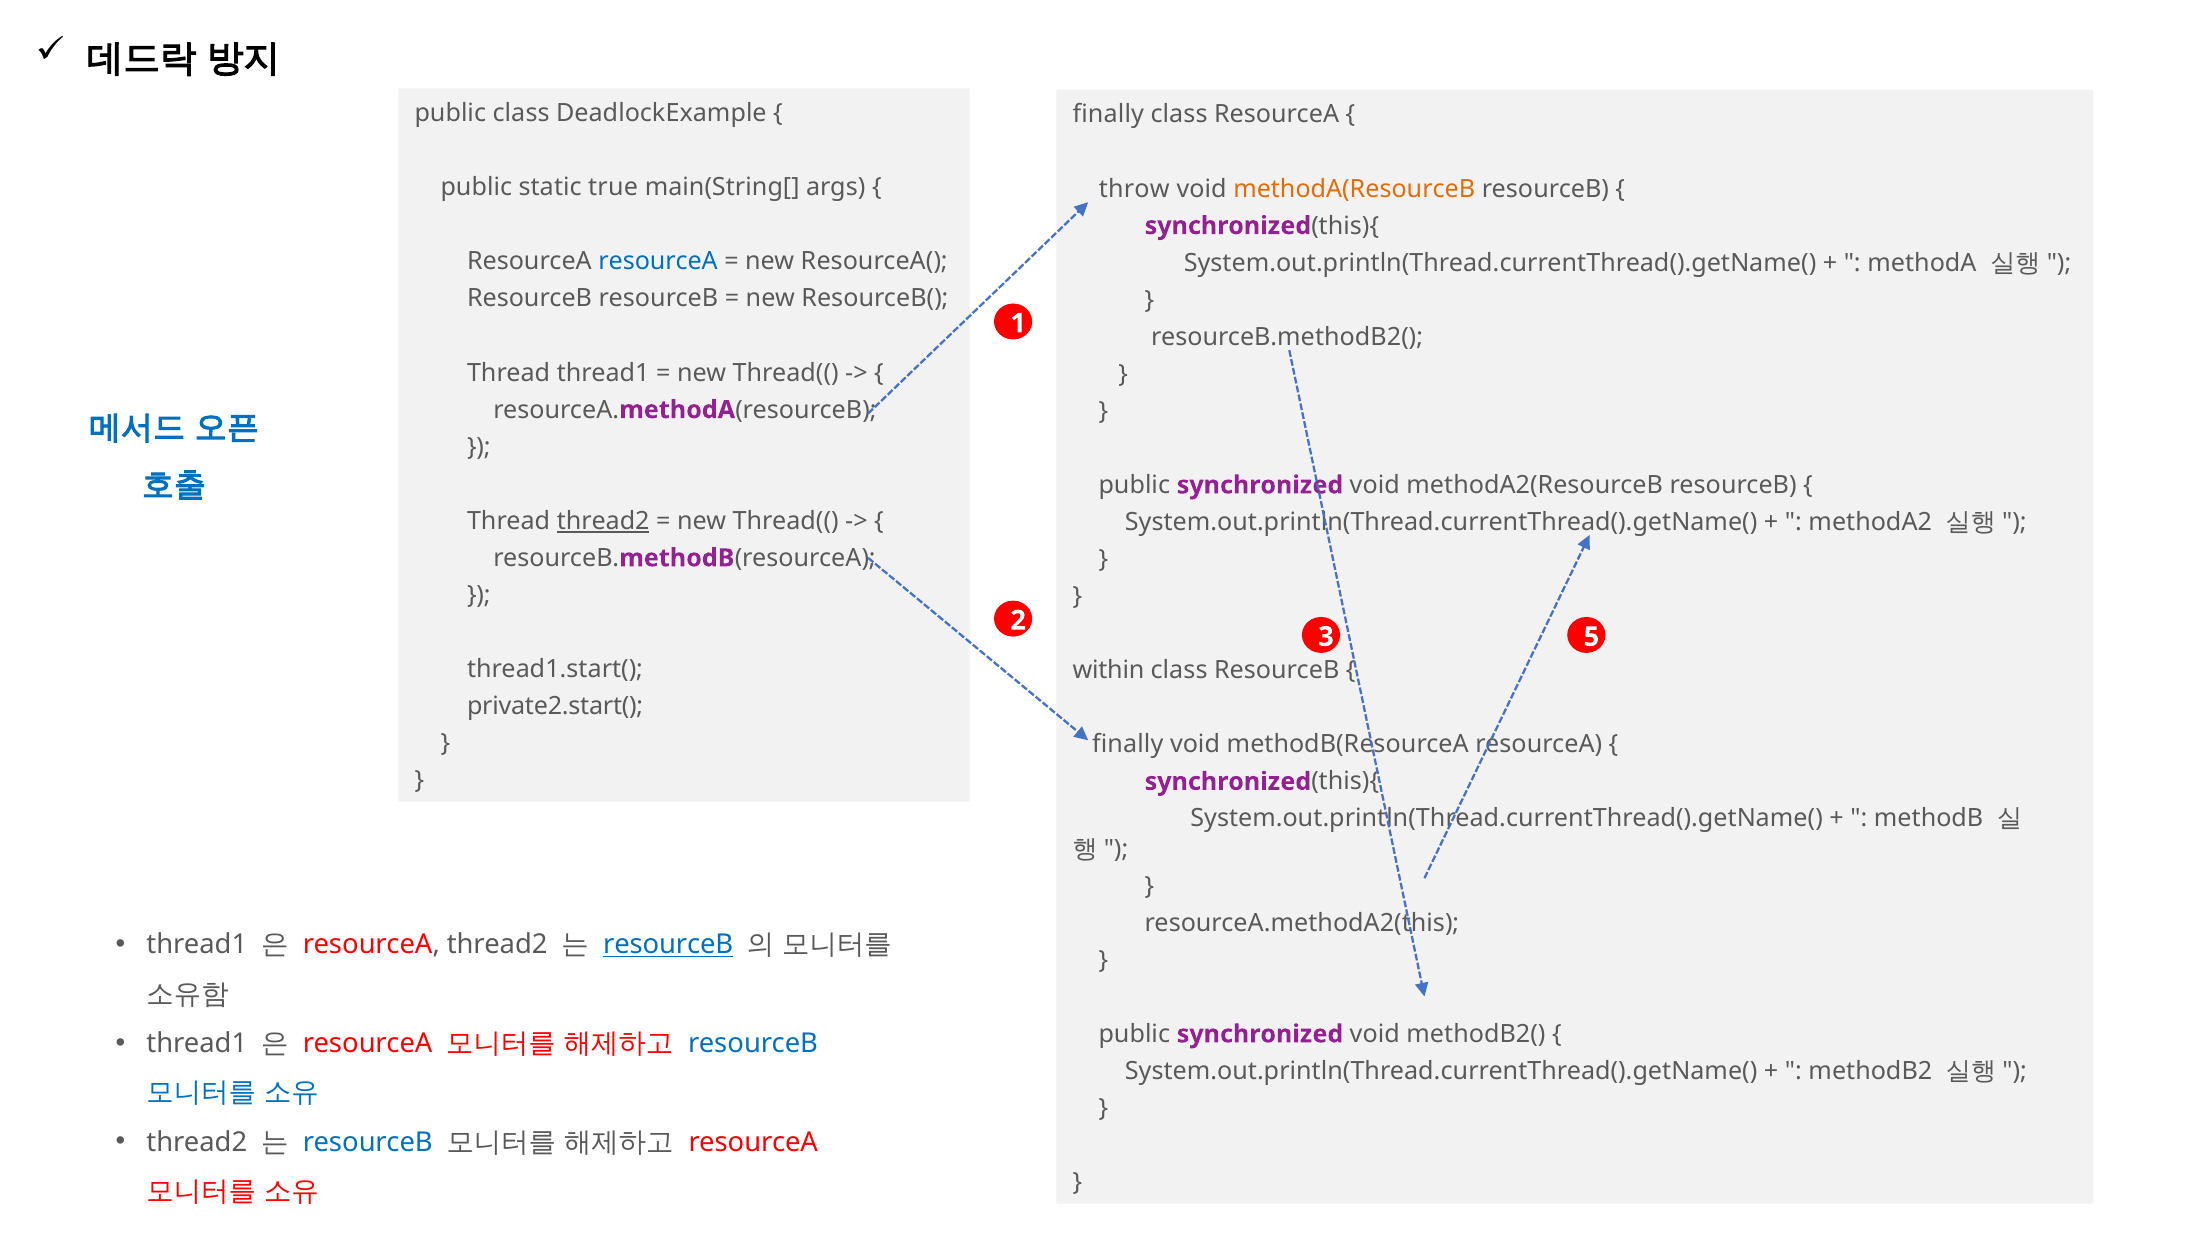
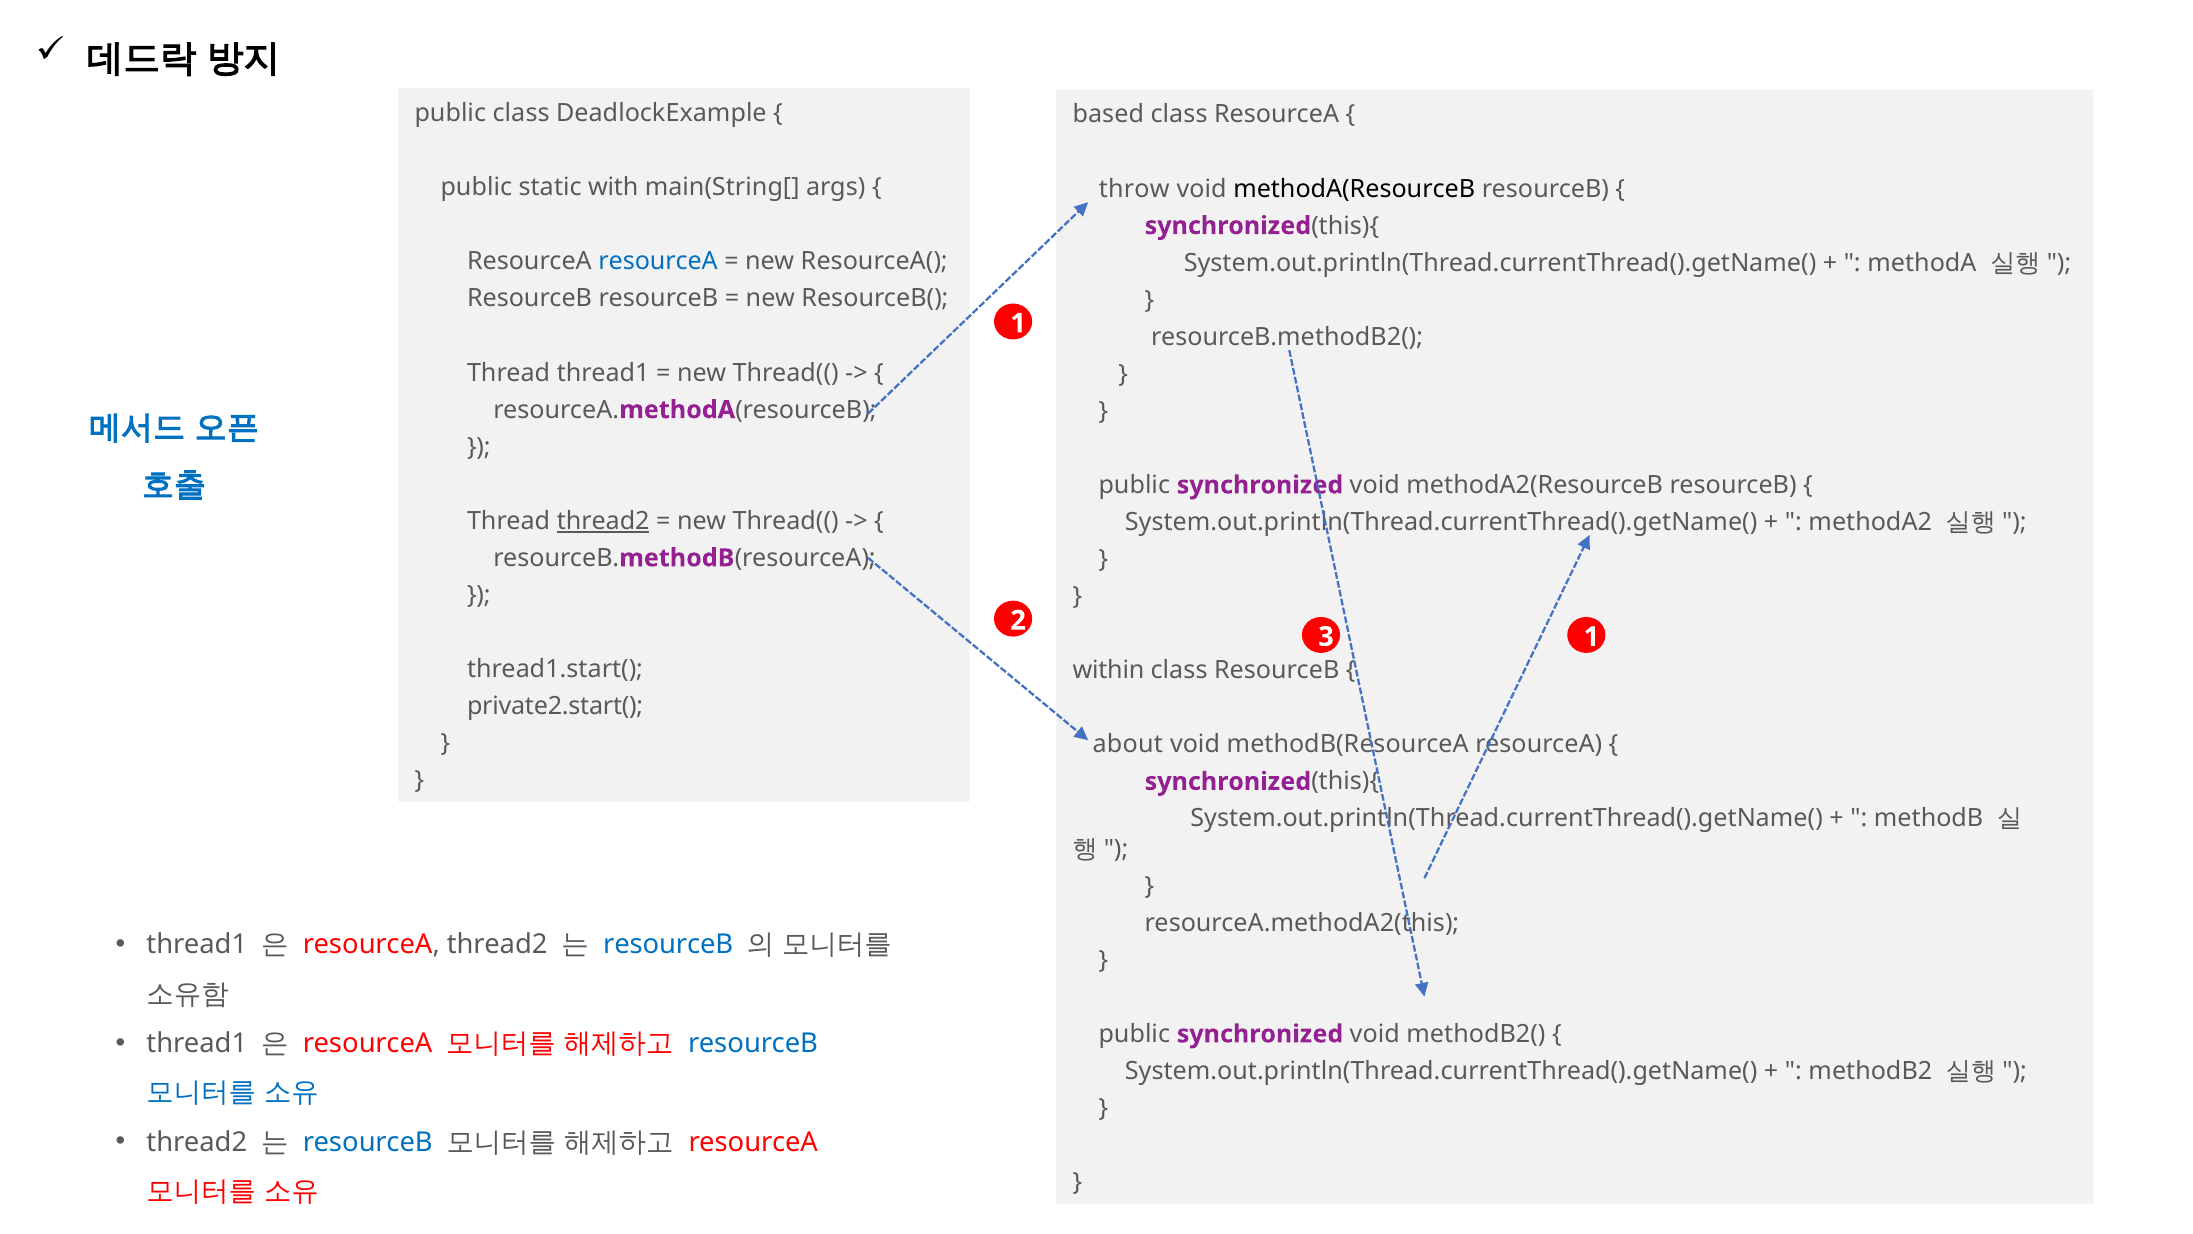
finally: finally -> based (1108, 115)
true: true -> with (613, 187)
methodA(ResourceB colour: orange -> black (1354, 189)
3 5: 5 -> 1 (1591, 637)
finally: finally -> about (1128, 744)
resourceB underline: present -> none (668, 944)
